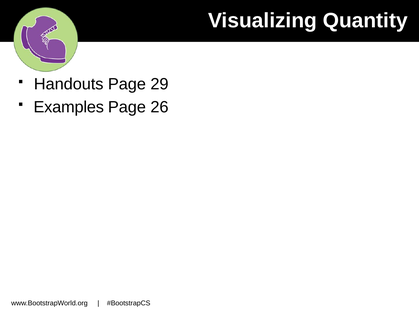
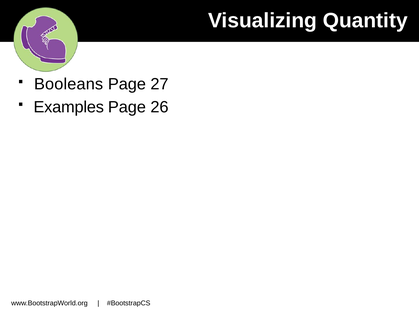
Handouts: Handouts -> Booleans (69, 84)
29: 29 -> 27 (159, 84)
